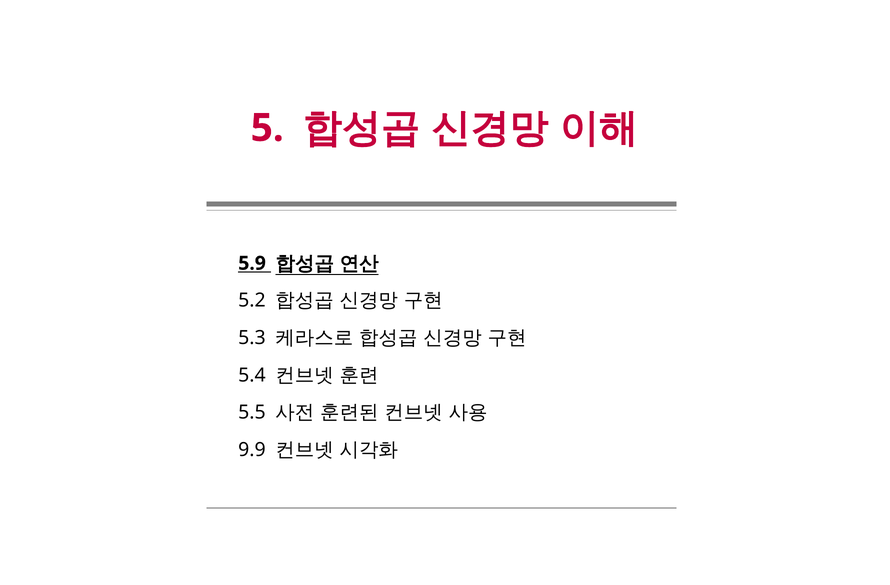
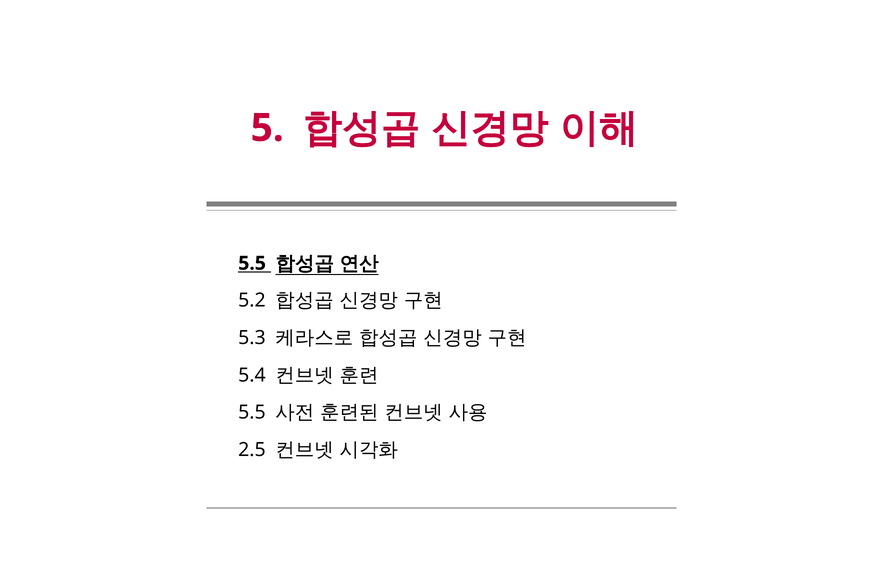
5.9: 5.9 -> 5.5 (252, 263)
9.9: 9.9 -> 2.5 (252, 449)
